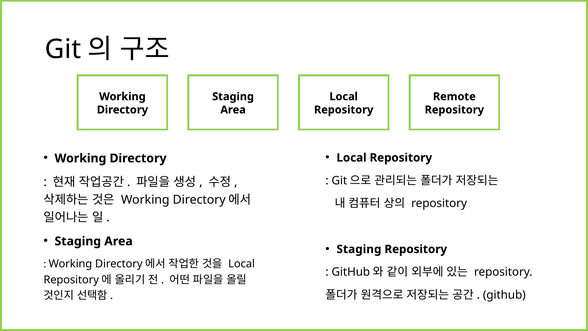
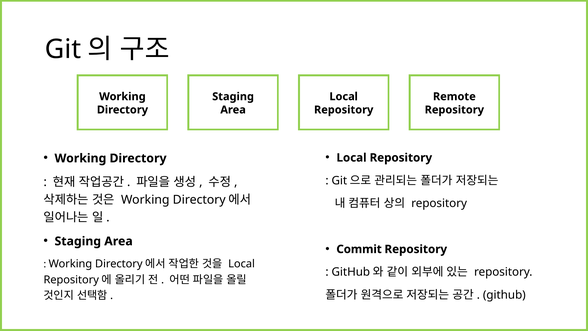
Staging: Staging -> Commit (359, 249)
